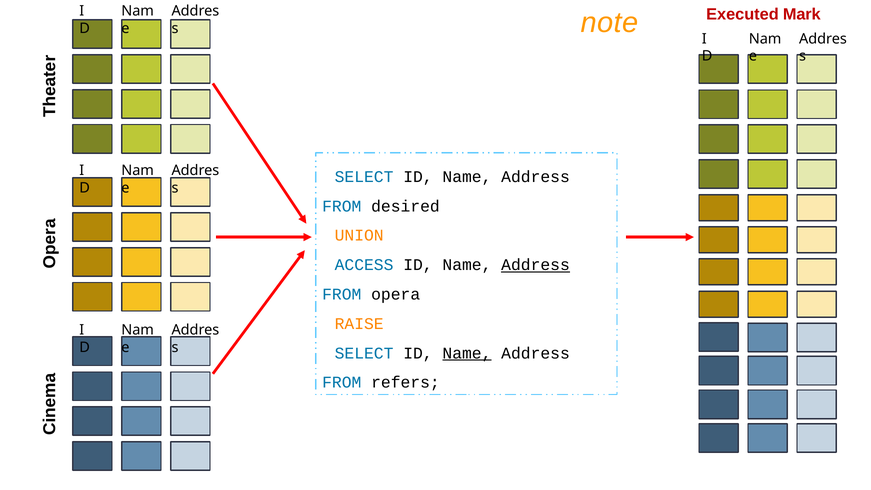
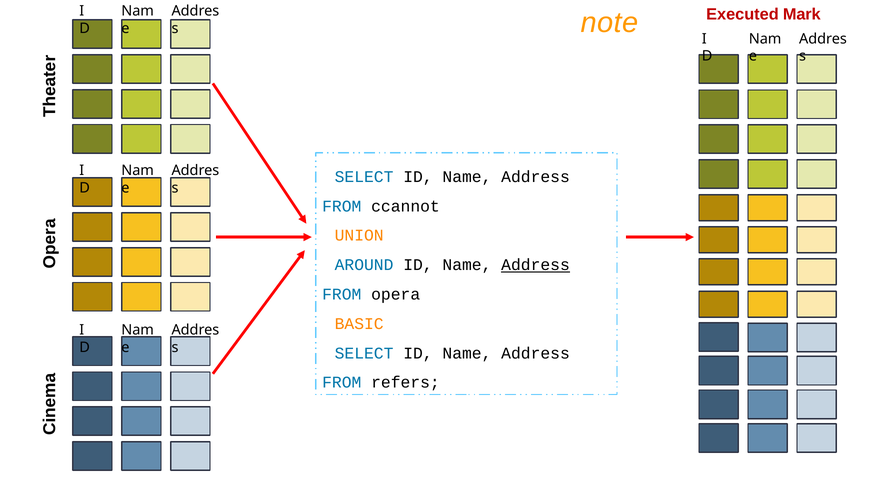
desired: desired -> ccannot (405, 206)
ACCESS: ACCESS -> AROUND (364, 265)
RAISE: RAISE -> BASIC (359, 324)
Name underline: present -> none (467, 353)
